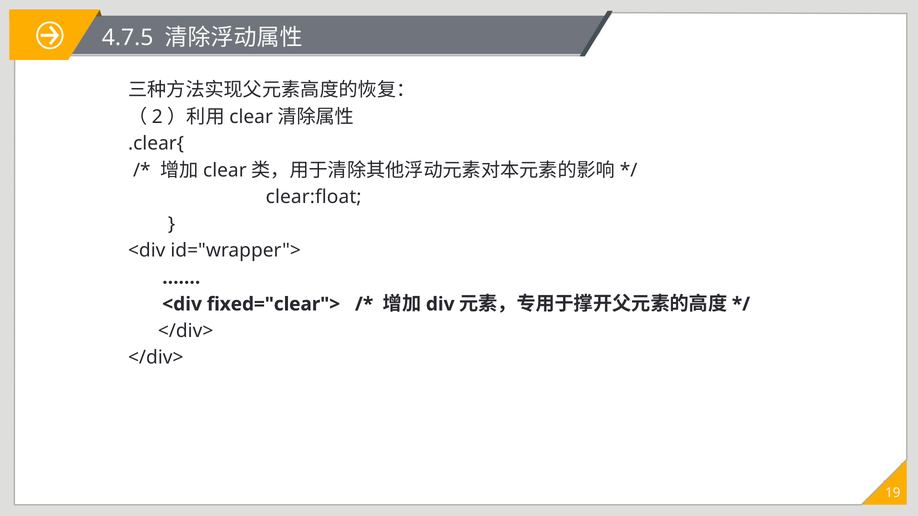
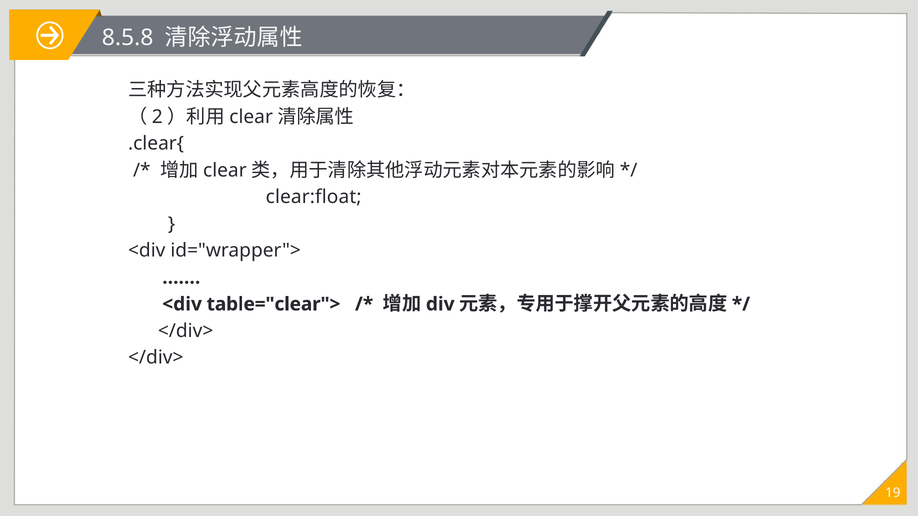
4.7.5: 4.7.5 -> 8.5.8 (128, 38)
fixed="clear">: fixed="clear"> -> table="clear"> (274, 304)
